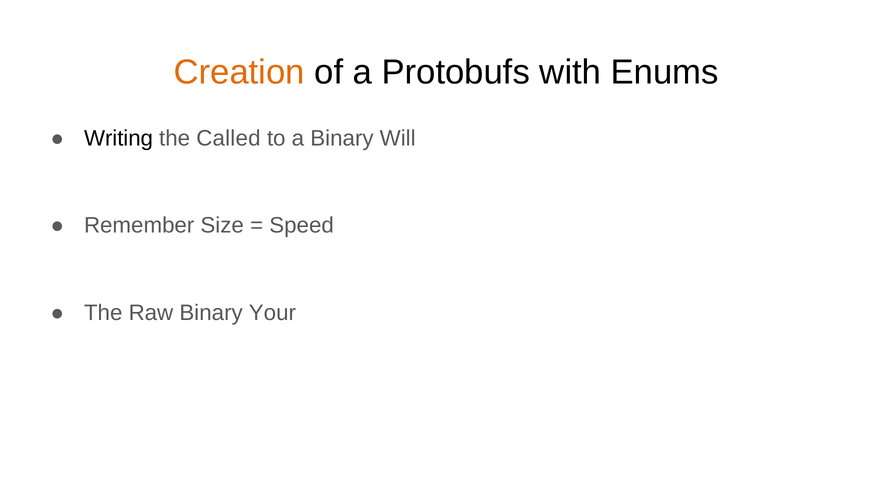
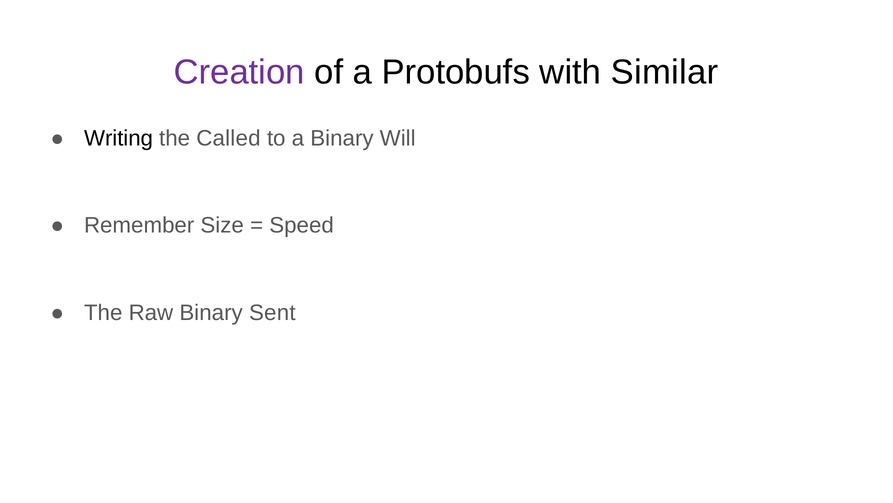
Creation colour: orange -> purple (239, 72)
Enums: Enums -> Similar (664, 72)
Your: Your -> Sent (272, 312)
